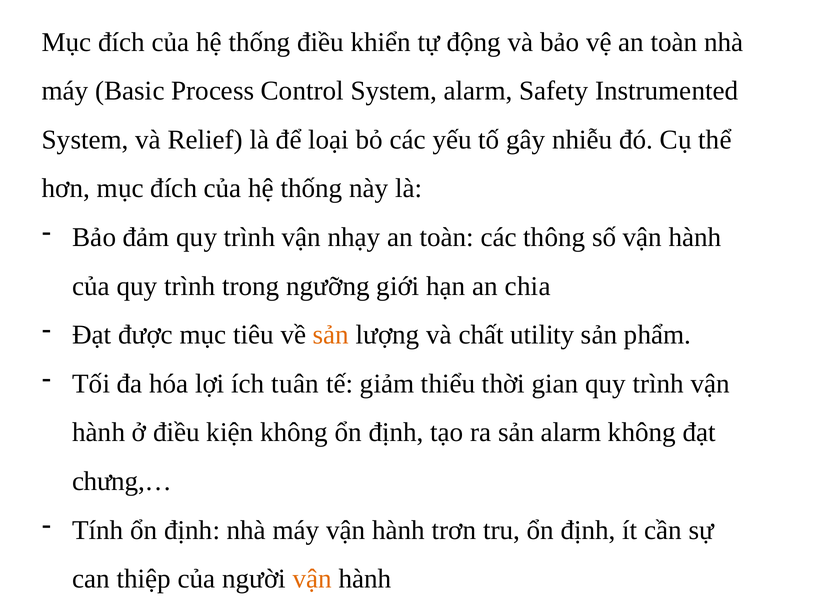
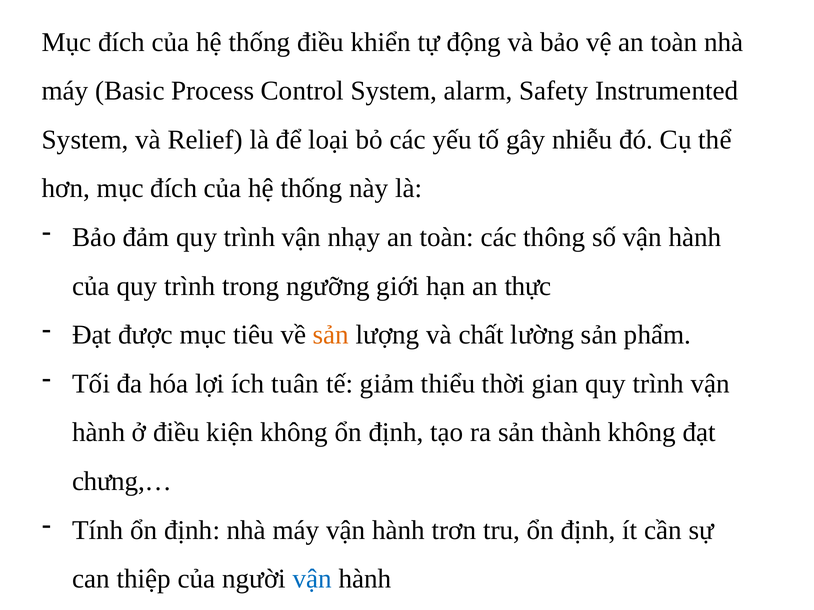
chia: chia -> thực (528, 286)
utility: utility -> lường (542, 335)
sản alarm: alarm -> thành (571, 433)
vận colour: orange -> blue (312, 579)
